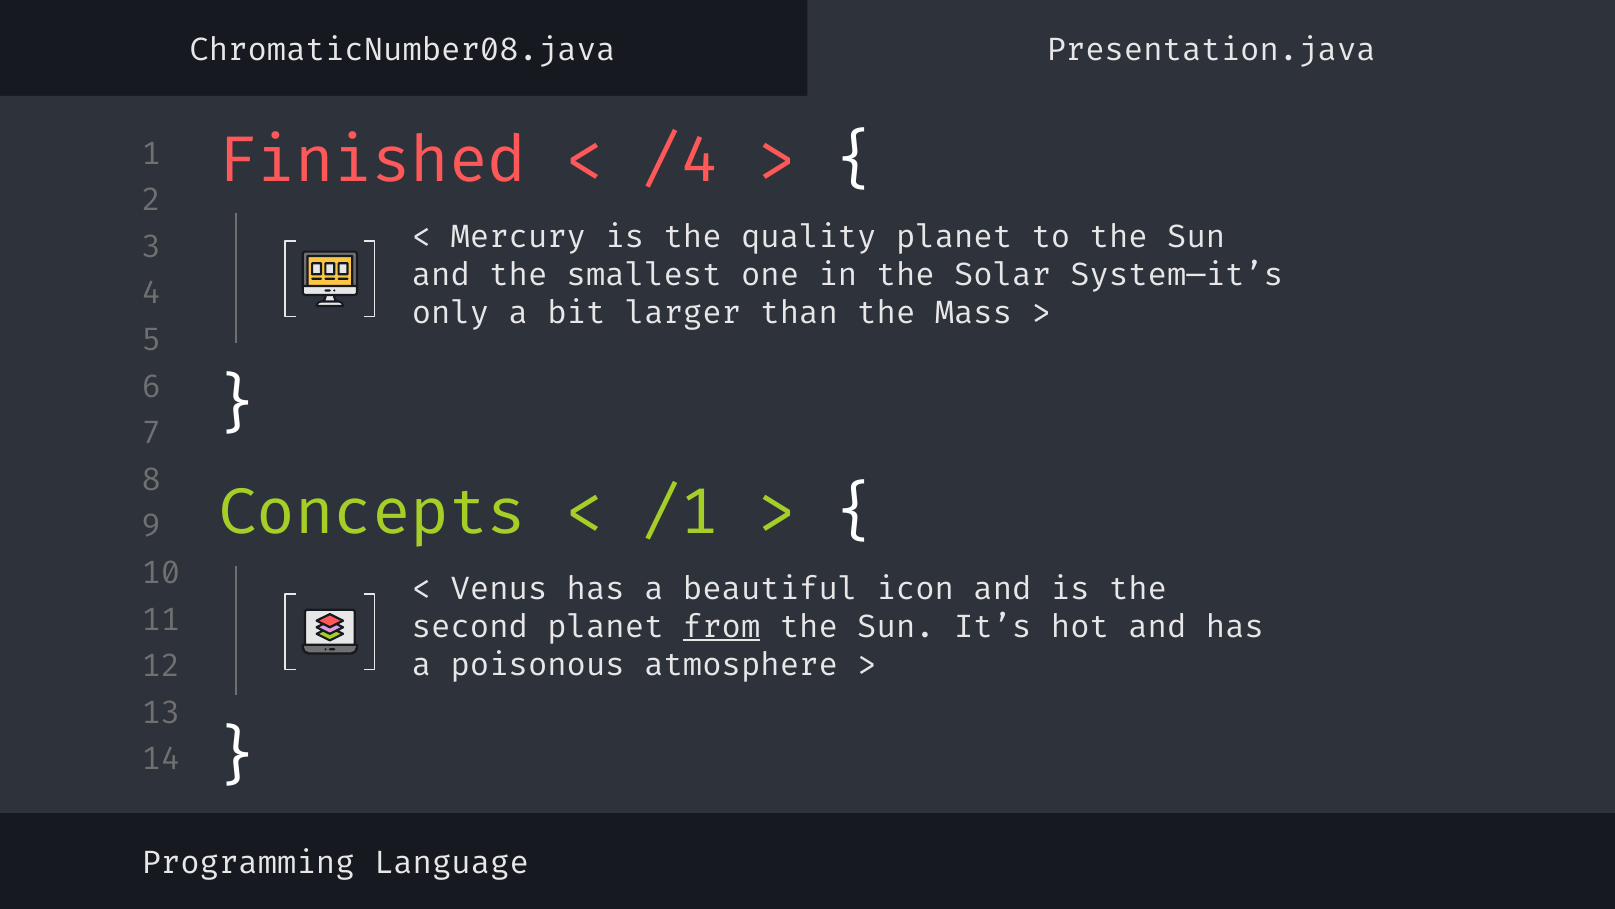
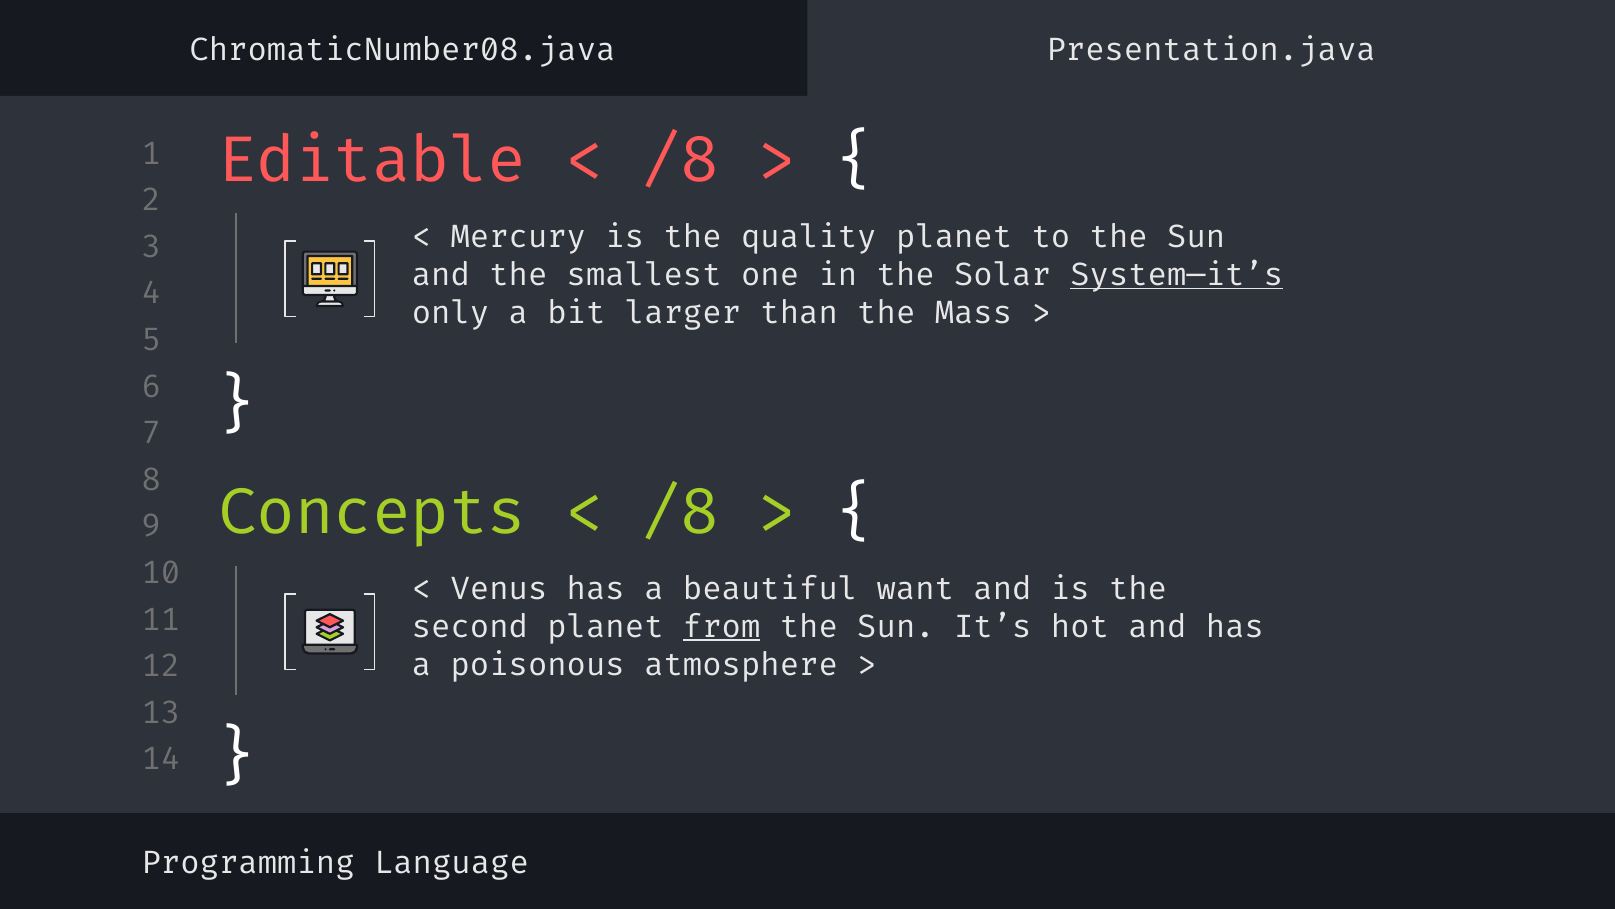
Finished: Finished -> Editable (372, 161)
/4: /4 -> /8 (681, 161)
System—it’s underline: none -> present (1177, 275)
/1: /1 -> /8 (681, 513)
icon: icon -> want (915, 589)
